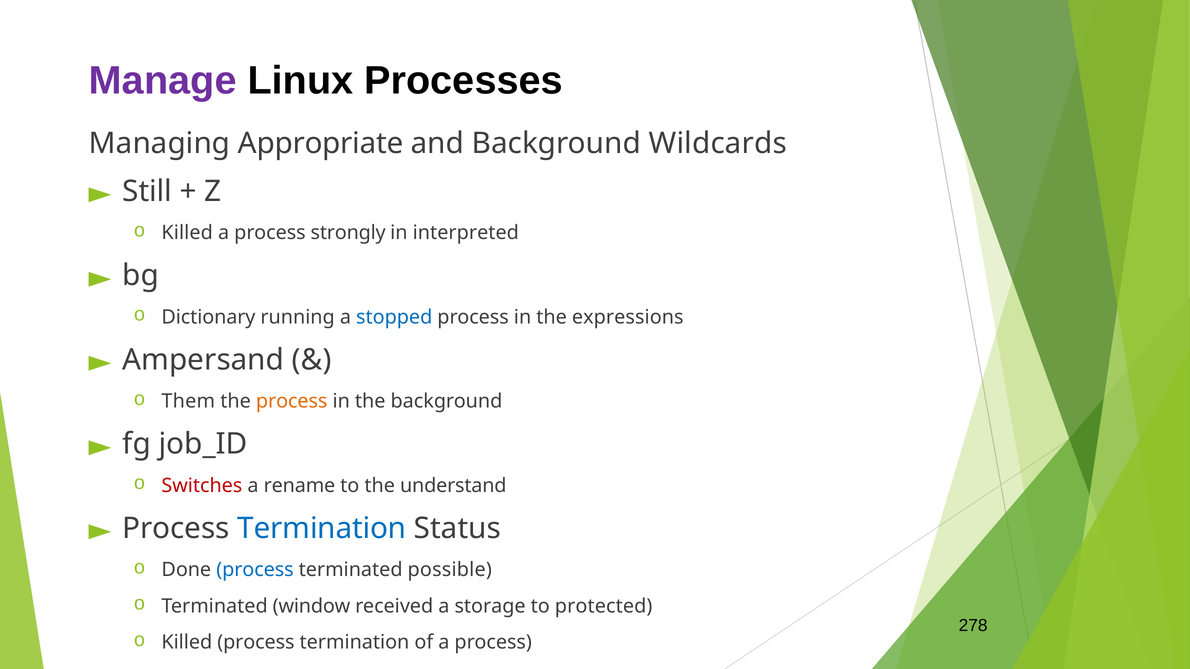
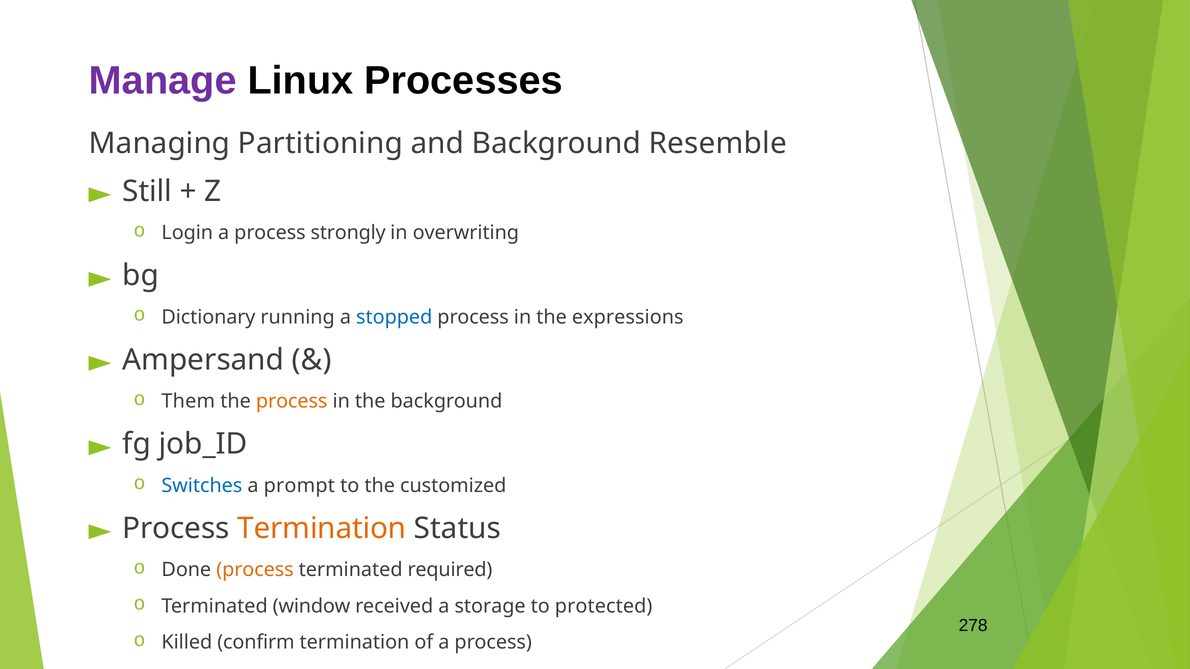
Appropriate: Appropriate -> Partitioning (320, 143)
Wildcards: Wildcards -> Resemble (718, 143)
Killed: Killed -> Login (187, 233)
interpreted: interpreted -> overwriting (466, 233)
Switches colour: red -> blue (202, 486)
rename: rename -> prompt (299, 486)
understand: understand -> customized (453, 486)
Termination colour: blue -> orange (322, 529)
process colour: blue -> orange (255, 570)
possible: possible -> required (450, 570)
Killed process: process -> confirm (256, 643)
